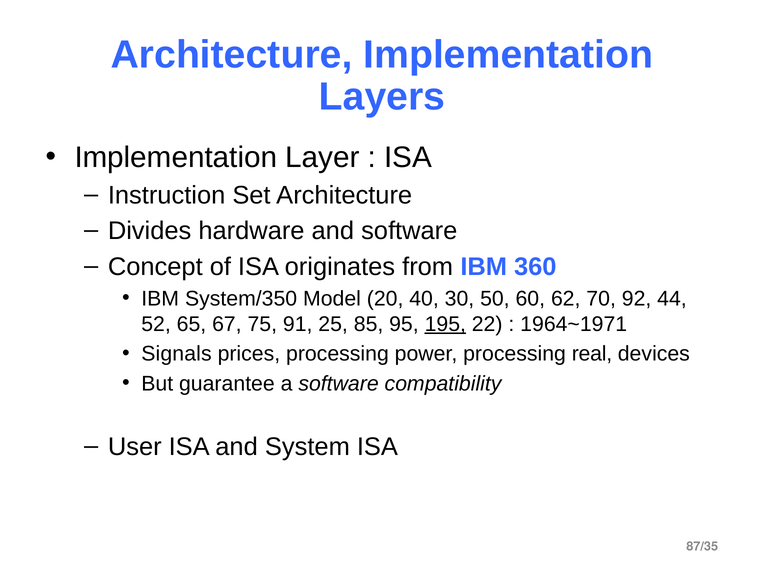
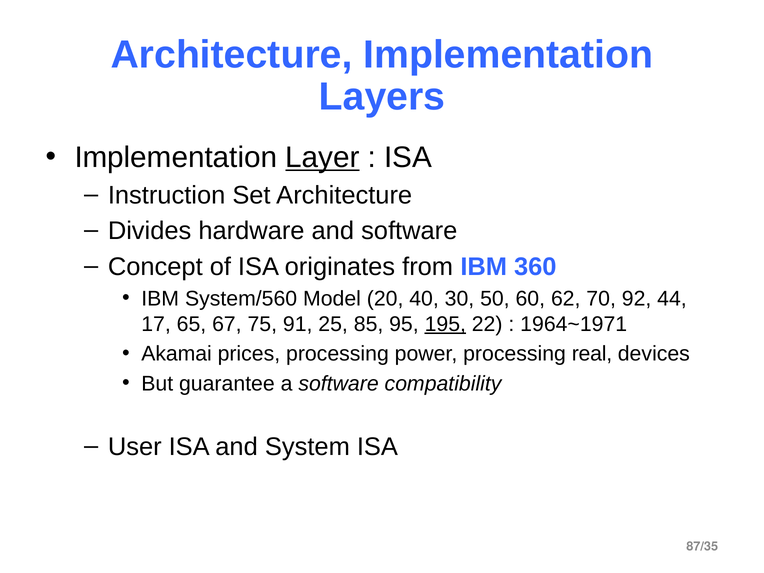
Layer underline: none -> present (322, 157)
System/350: System/350 -> System/560 (241, 299)
52: 52 -> 17 (156, 324)
Signals: Signals -> Akamai (177, 354)
